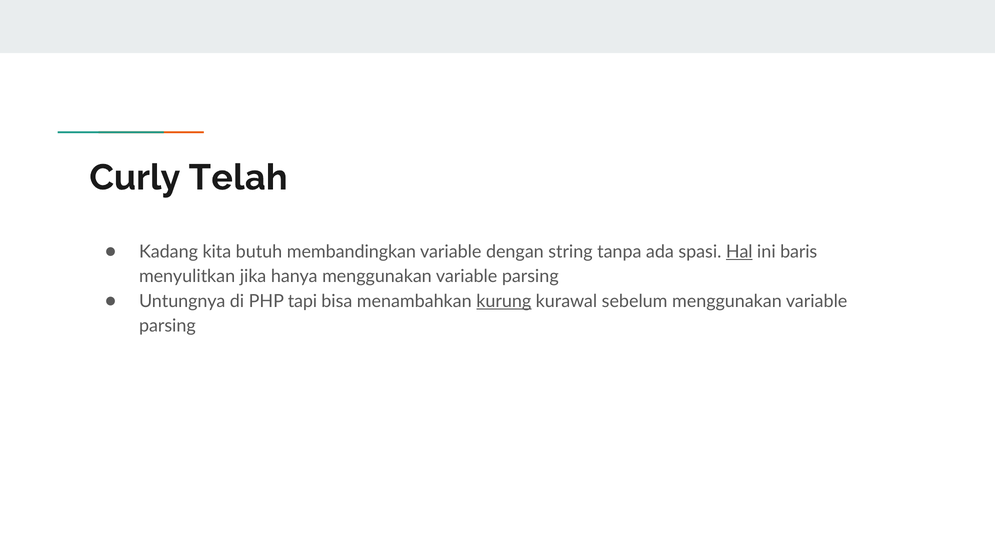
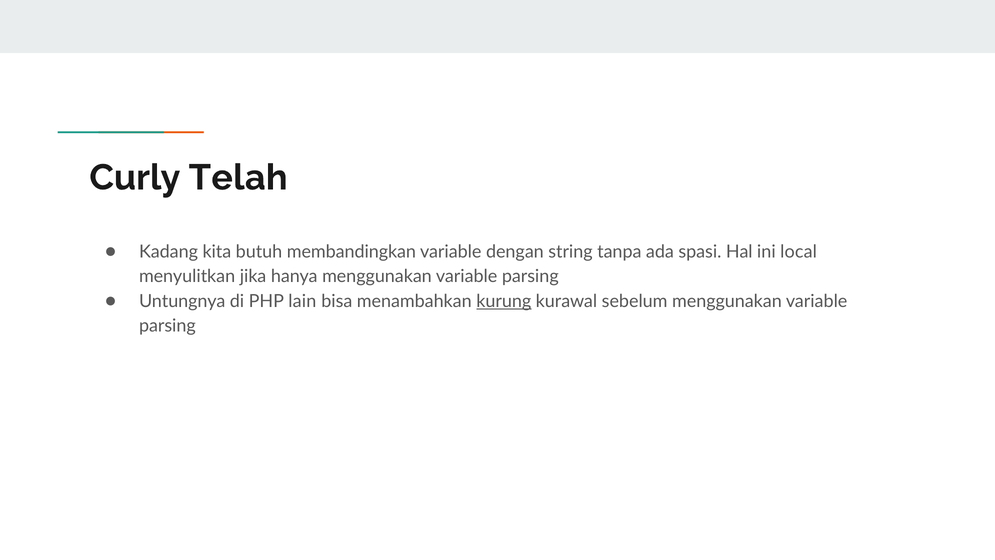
Hal underline: present -> none (739, 251)
baris: baris -> local (799, 251)
tapi: tapi -> lain (302, 301)
